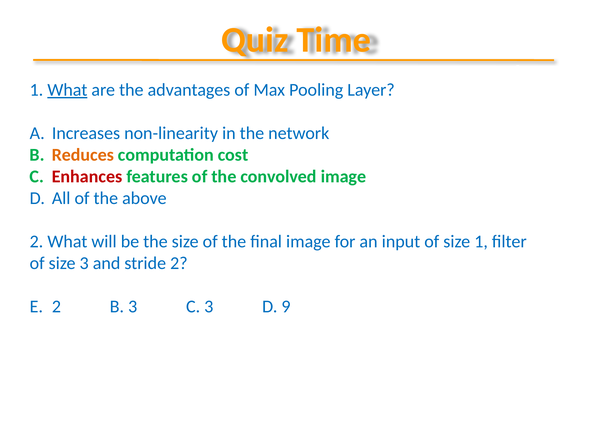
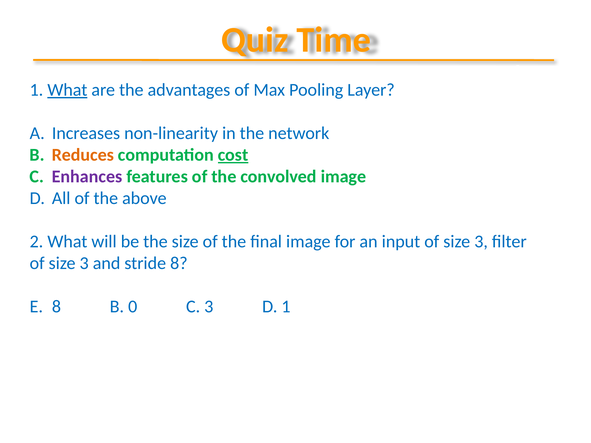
cost underline: none -> present (233, 155)
Enhances colour: red -> purple (87, 177)
input of size 1: 1 -> 3 (481, 242)
stride 2: 2 -> 8 (179, 263)
2: 2 -> 8 (56, 307)
B 3: 3 -> 0 (133, 307)
D 9: 9 -> 1 (286, 307)
